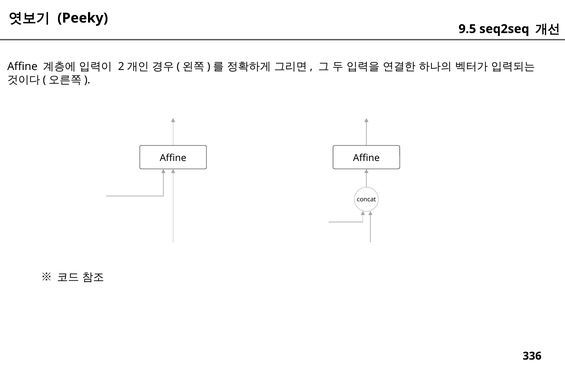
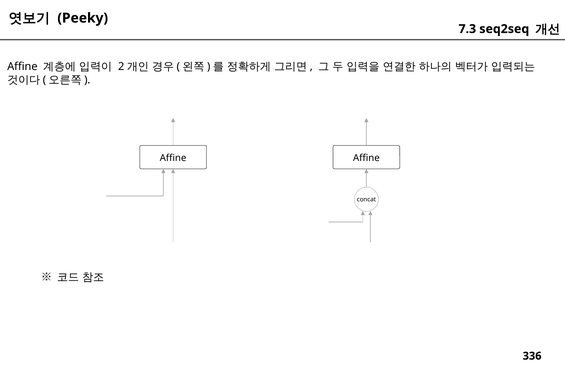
9.5: 9.5 -> 7.3 (467, 29)
